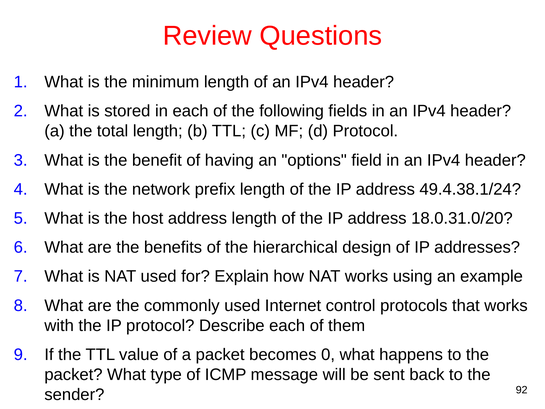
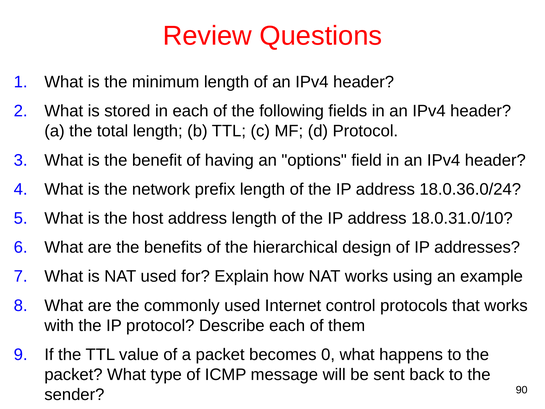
49.4.38.1/24: 49.4.38.1/24 -> 18.0.36.0/24 (470, 189)
18.0.31.0/20: 18.0.31.0/20 -> 18.0.31.0/10 (462, 218)
92: 92 -> 90 (522, 390)
